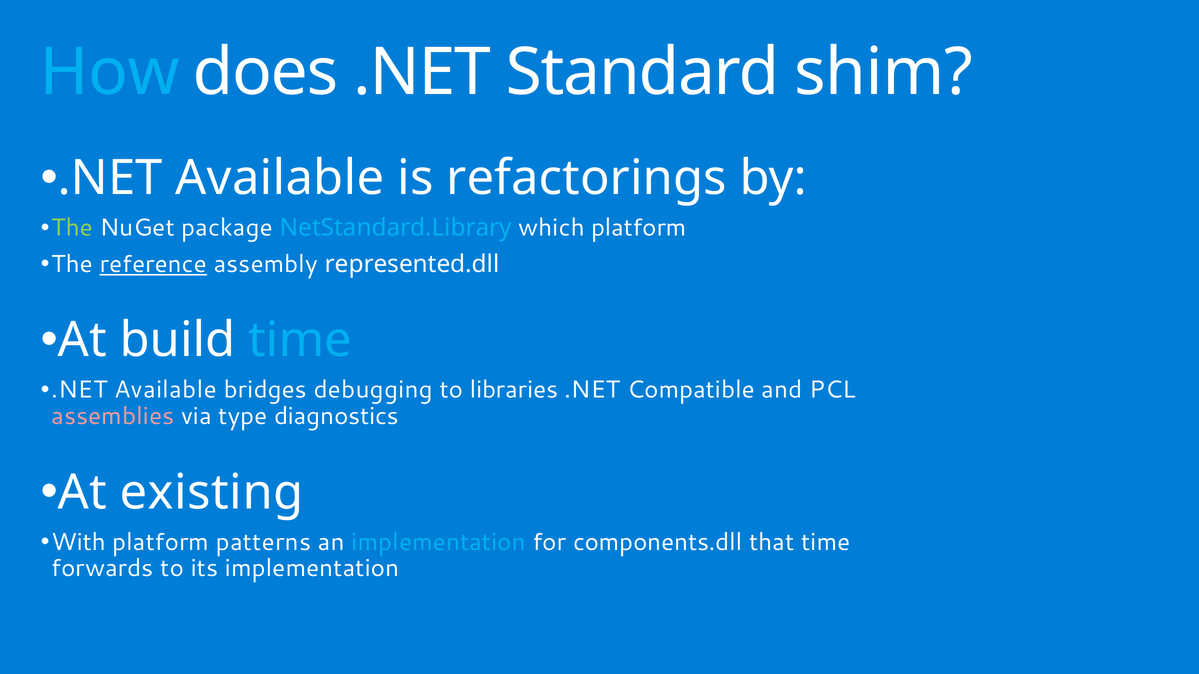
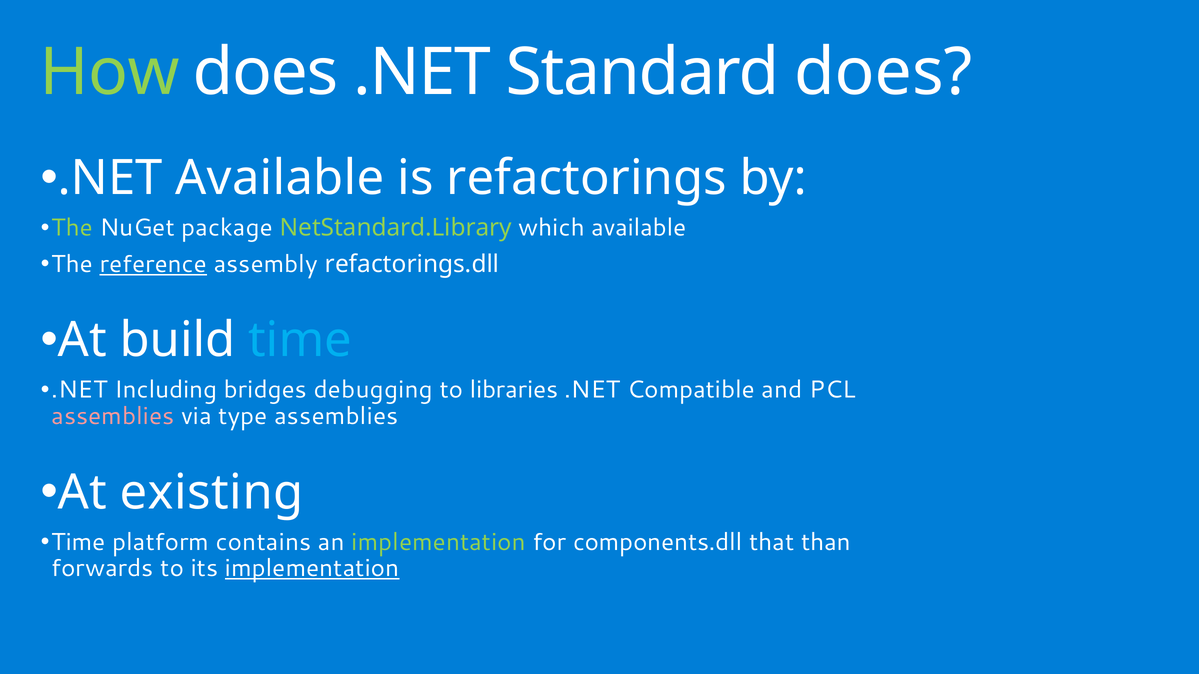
How colour: light blue -> light green (110, 73)
Standard shim: shim -> does (883, 73)
NetStandard.Library colour: light blue -> light green (396, 228)
which platform: platform -> available (639, 228)
represented.dll: represented.dll -> refactorings.dll (412, 264)
Available: Available -> Including (166, 390)
type diagnostics: diagnostics -> assemblies (336, 417)
With: With -> Time (78, 542)
patterns: patterns -> contains (264, 542)
implementation colour: light blue -> light green (439, 542)
that time: time -> than (826, 542)
implementation underline: none -> present (312, 569)
